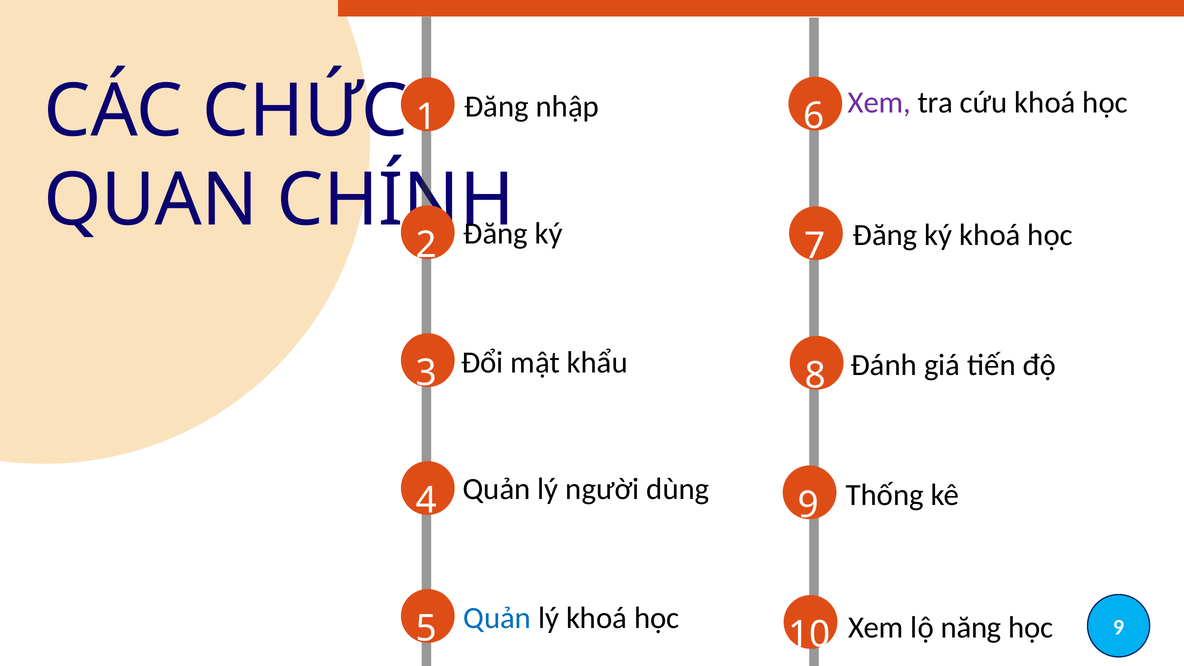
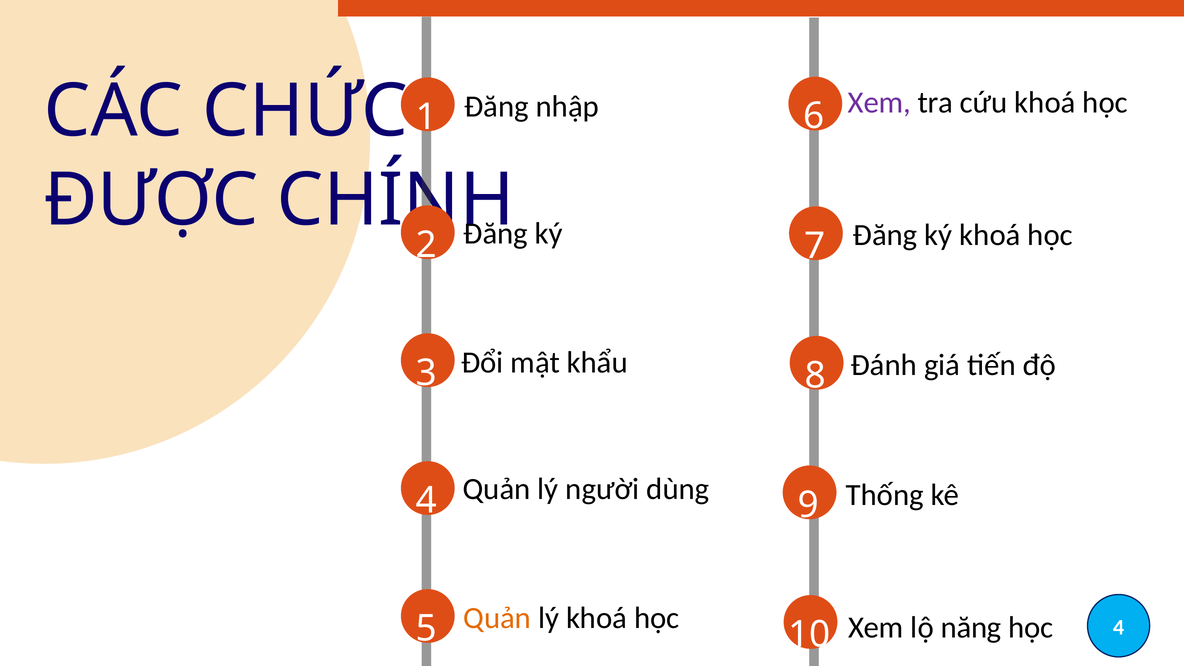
QUAN: QUAN -> ĐƯỢC (151, 200)
Quản colour: blue -> orange (497, 618)
học 9: 9 -> 4 (1119, 627)
